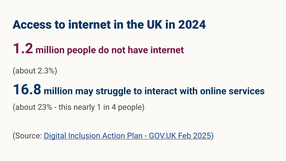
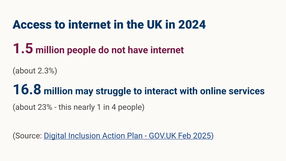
1.2: 1.2 -> 1.5 (23, 48)
